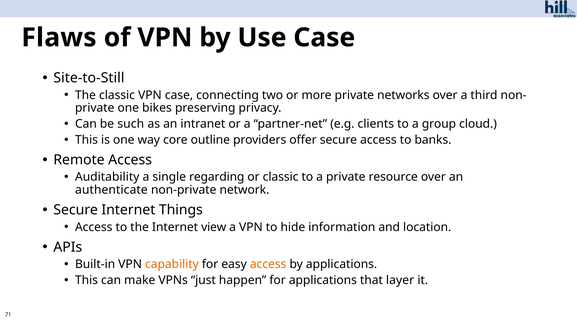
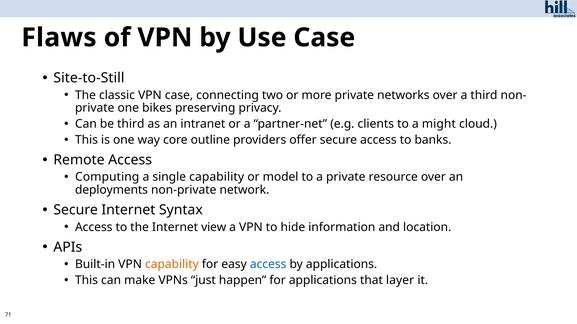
be such: such -> third (131, 124)
group: group -> might (439, 124)
Auditability: Auditability -> Computing (107, 177)
single regarding: regarding -> capability (217, 177)
or classic: classic -> model (281, 177)
authenticate: authenticate -> deployments (112, 190)
Things: Things -> Syntax (181, 210)
access colour: orange -> blue (268, 265)
